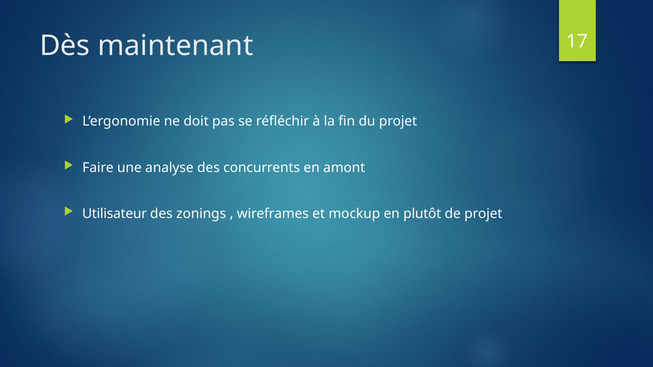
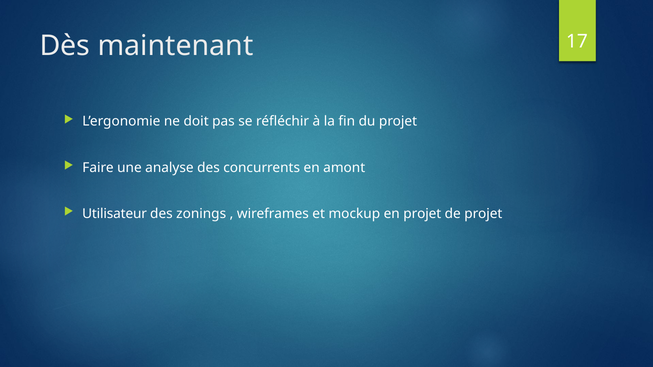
en plutôt: plutôt -> projet (422, 214)
